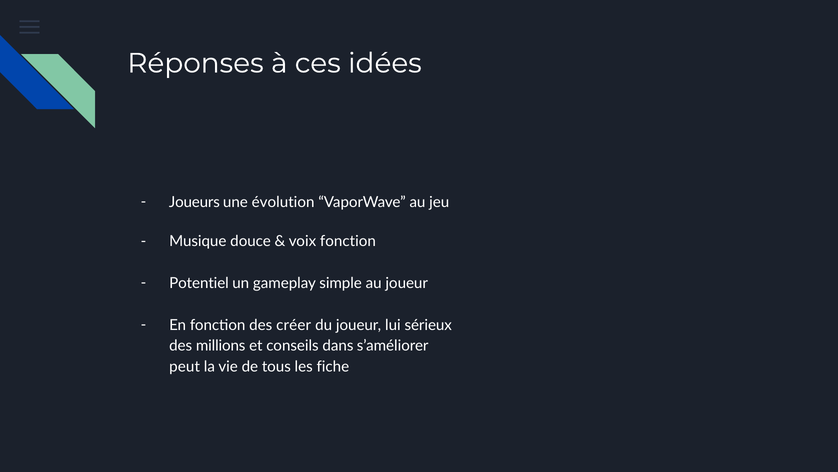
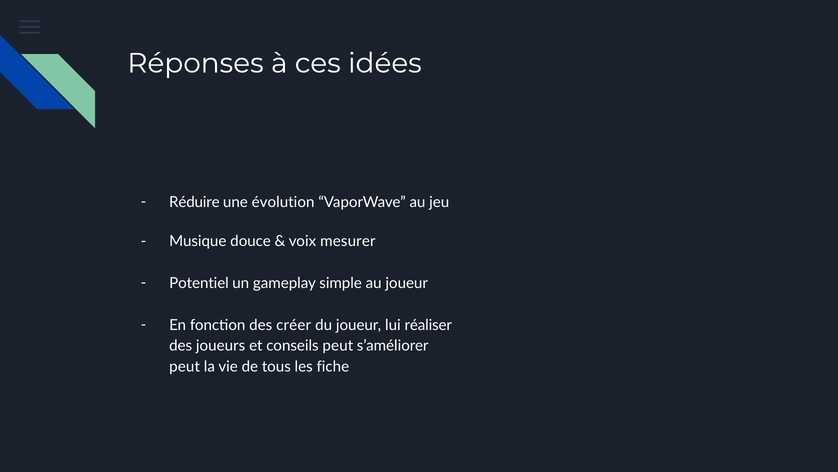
Joueurs: Joueurs -> Réduire (194, 202)
voix fonction: fonction -> mesurer (348, 241)
sérieux: sérieux -> réaliser (428, 325)
millions: millions -> joueurs (221, 345)
conseils dans: dans -> peut (338, 345)
